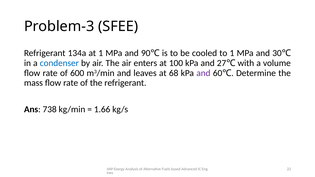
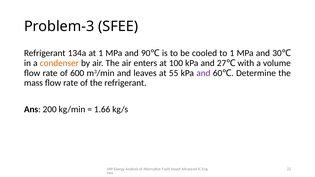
condenser colour: blue -> orange (59, 63)
68: 68 -> 55 (174, 73)
738: 738 -> 200 (50, 109)
